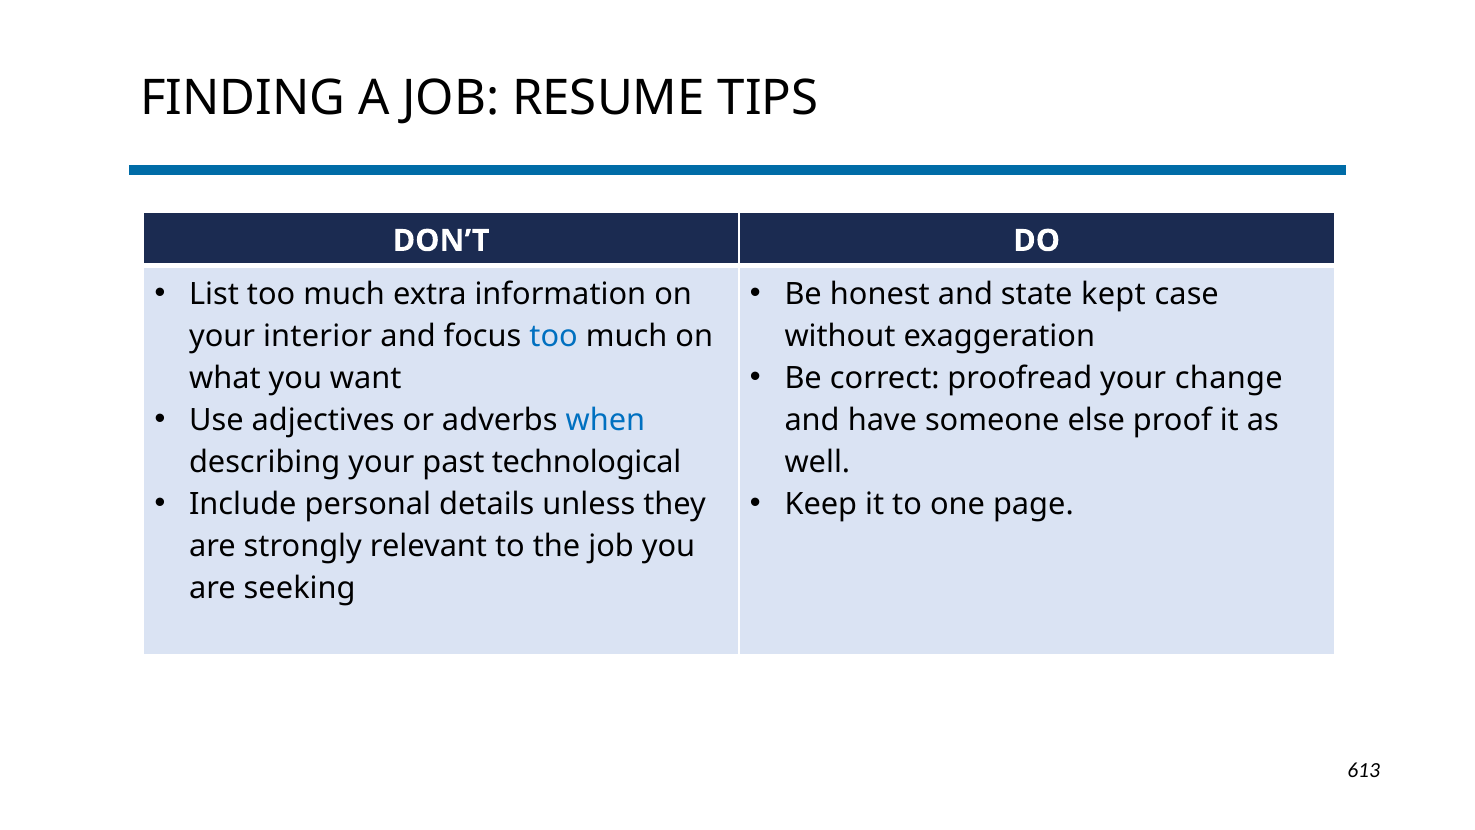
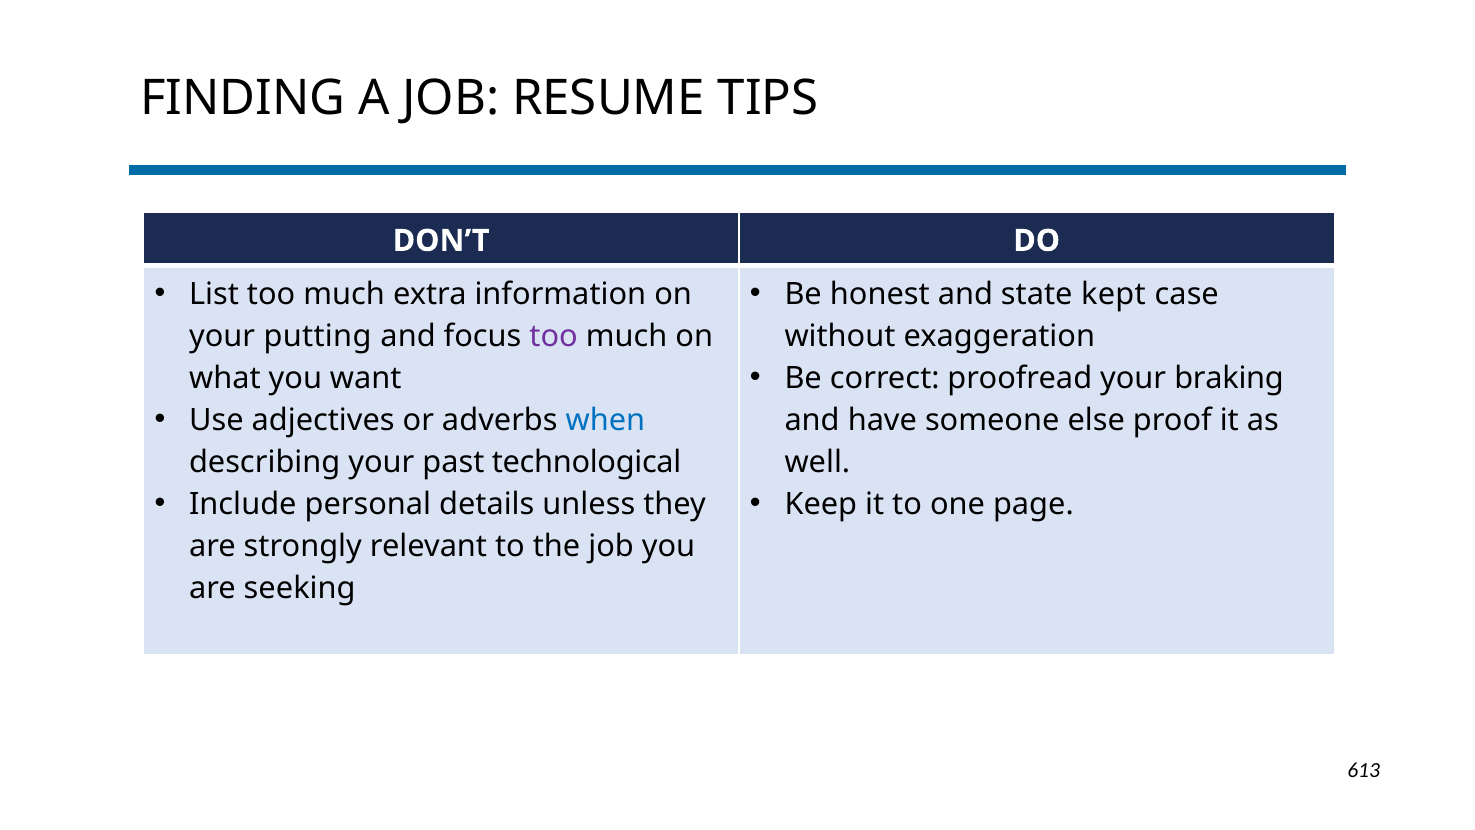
interior: interior -> putting (318, 336)
too colour: blue -> purple (554, 336)
change: change -> braking (1229, 378)
